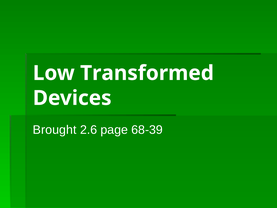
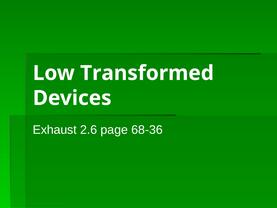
Brought: Brought -> Exhaust (55, 130)
68-39: 68-39 -> 68-36 (147, 130)
